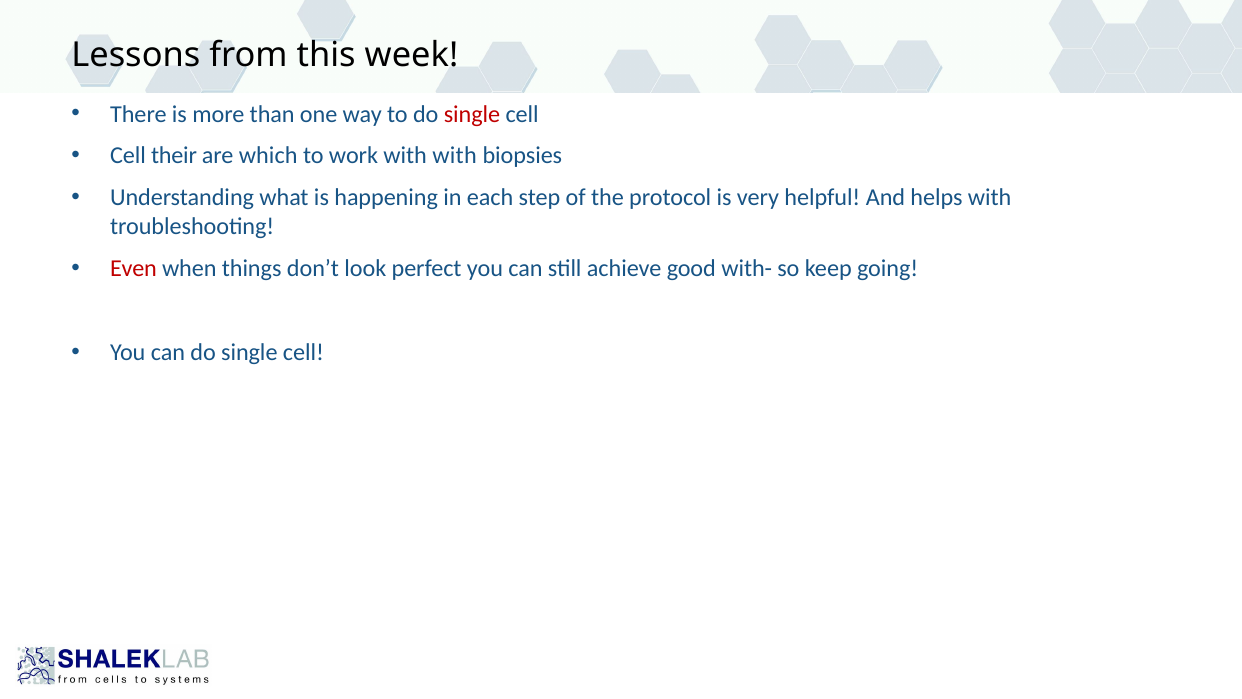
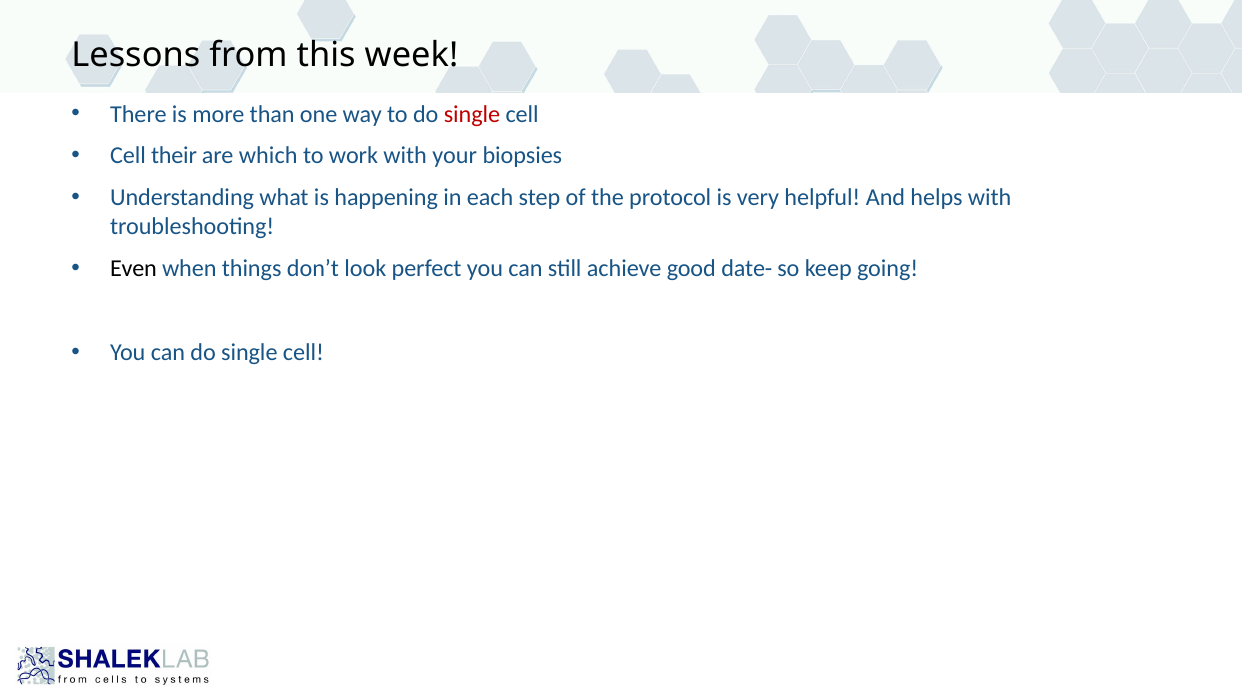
with with: with -> your (455, 156)
Even colour: red -> black (134, 269)
with-: with- -> date- (747, 269)
